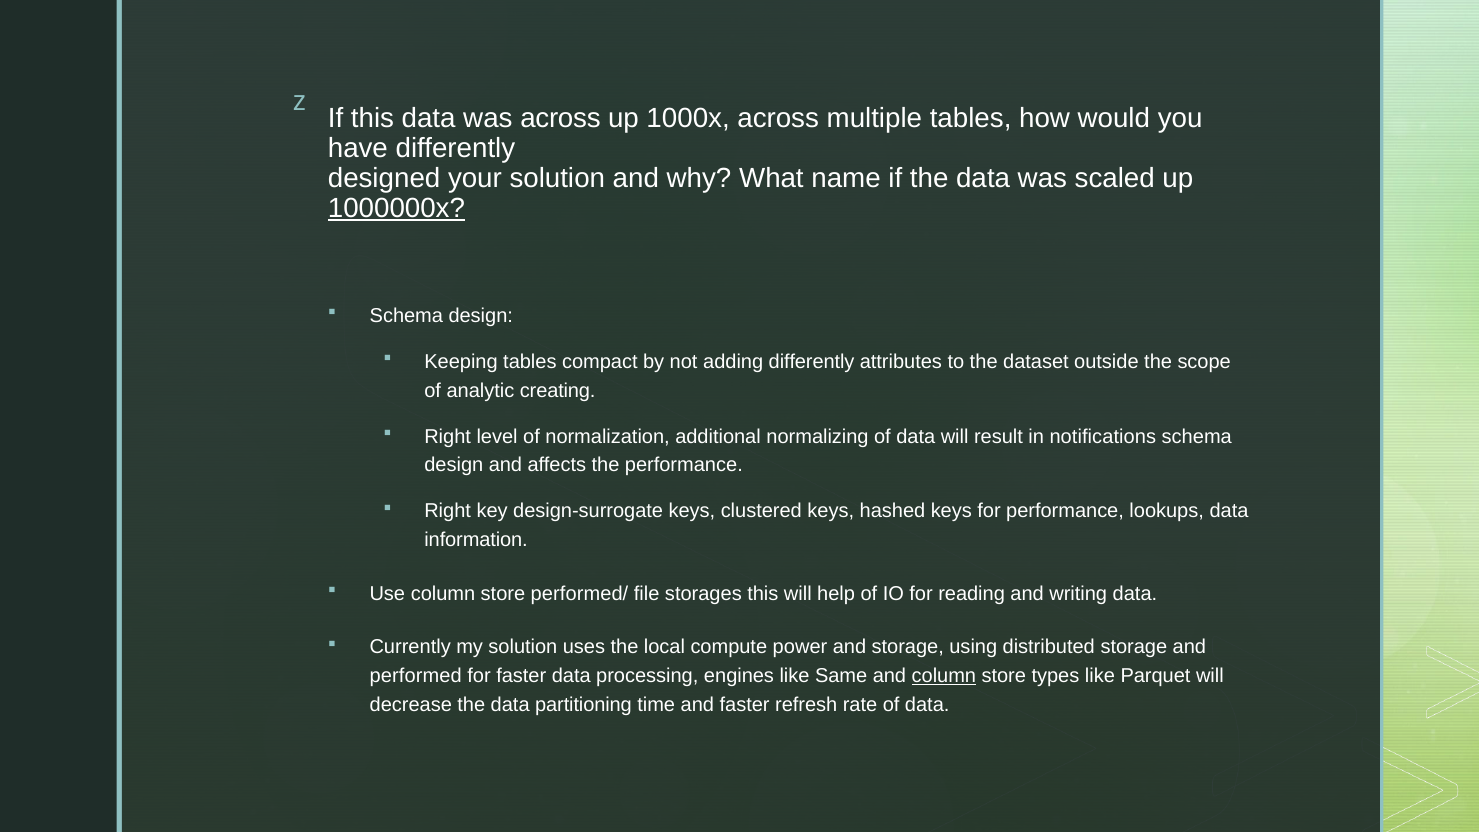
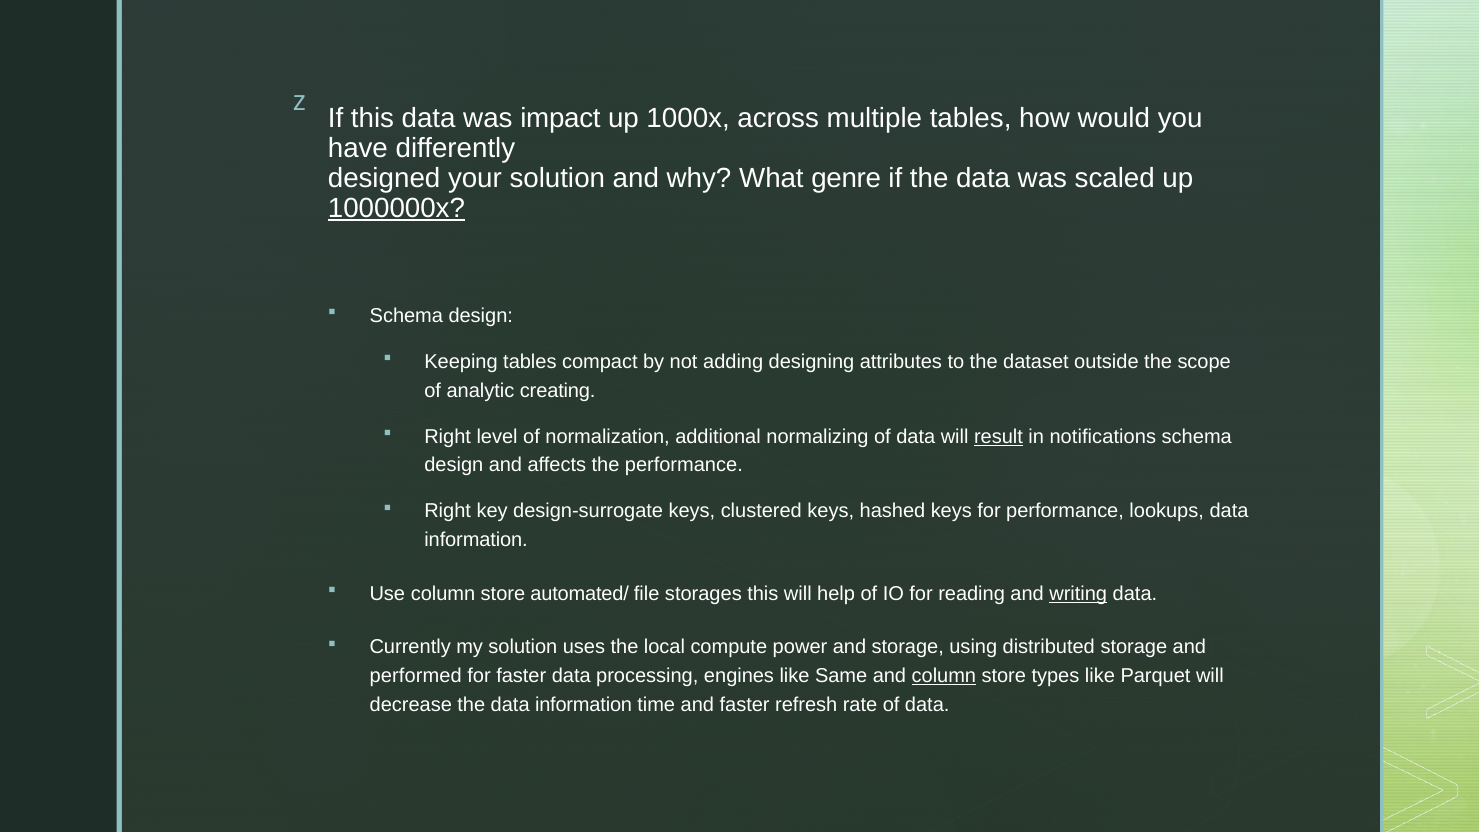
was across: across -> impact (560, 118)
name: name -> genre (846, 178)
adding differently: differently -> designing (812, 362)
result underline: none -> present (999, 436)
performed/: performed/ -> automated/ (580, 594)
writing underline: none -> present (1078, 594)
the data partitioning: partitioning -> information (584, 705)
